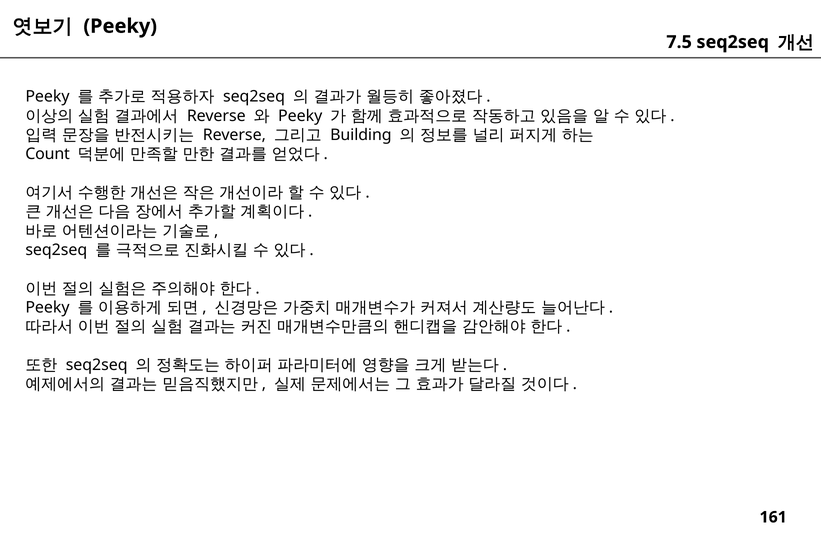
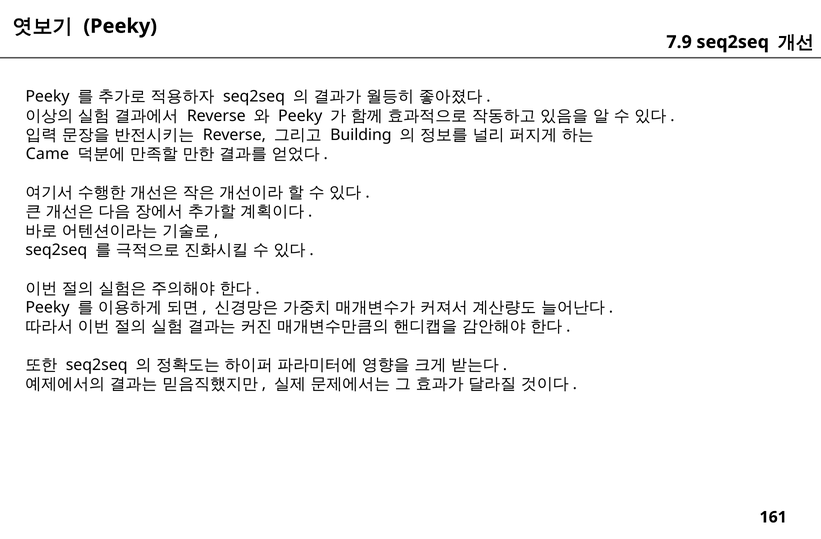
7.5: 7.5 -> 7.9 (679, 42)
Count: Count -> Came (47, 154)
